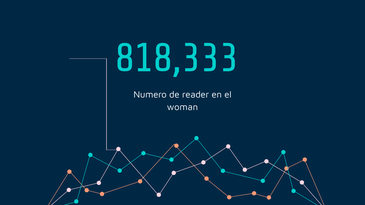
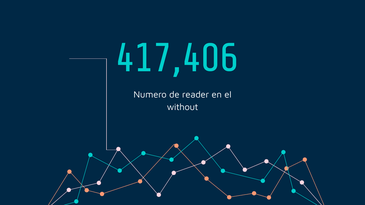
818,333: 818,333 -> 417,406 (177, 58)
woman: woman -> without (183, 107)
